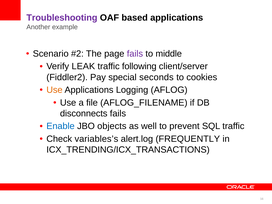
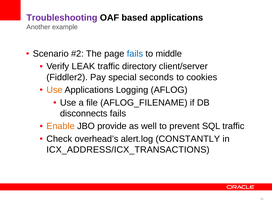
fails colour: purple -> blue (135, 54)
following: following -> directory (139, 66)
Enable colour: blue -> orange (61, 126)
objects: objects -> provide (112, 126)
variables’s: variables’s -> overhead’s (96, 139)
FREQUENTLY: FREQUENTLY -> CONSTANTLY (188, 139)
ICX_TRENDING/ICX_TRANSACTIONS: ICX_TRENDING/ICX_TRANSACTIONS -> ICX_ADDRESS/ICX_TRANSACTIONS (128, 150)
